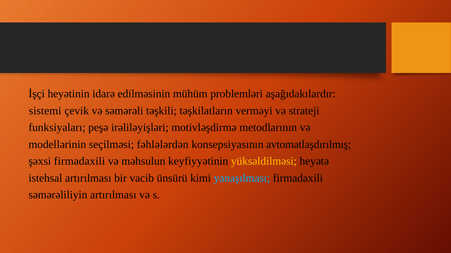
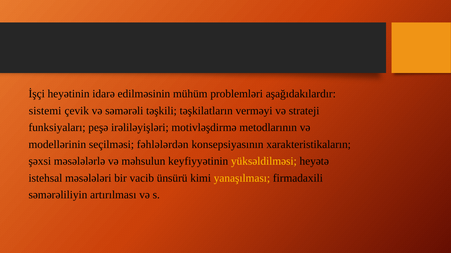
avtomatlaşdırılmış: avtomatlaşdırılmış -> xarakteristikaların (309, 145)
şəxsi firmadaxili: firmadaxili -> məsələlərlə (80, 162)
istehsal artırılması: artırılması -> məsələləri (88, 179)
yanaşılması colour: light blue -> yellow (242, 179)
